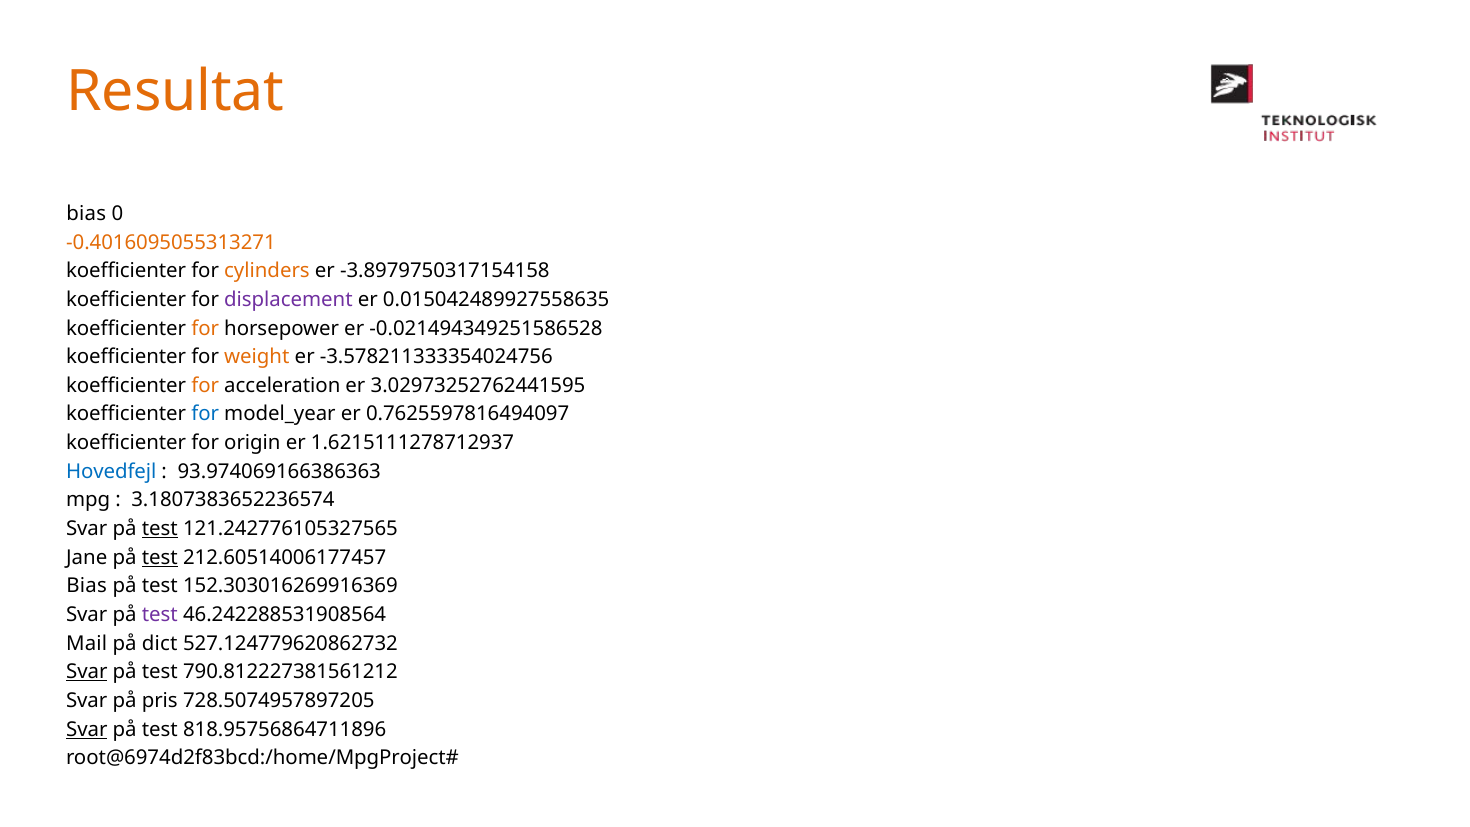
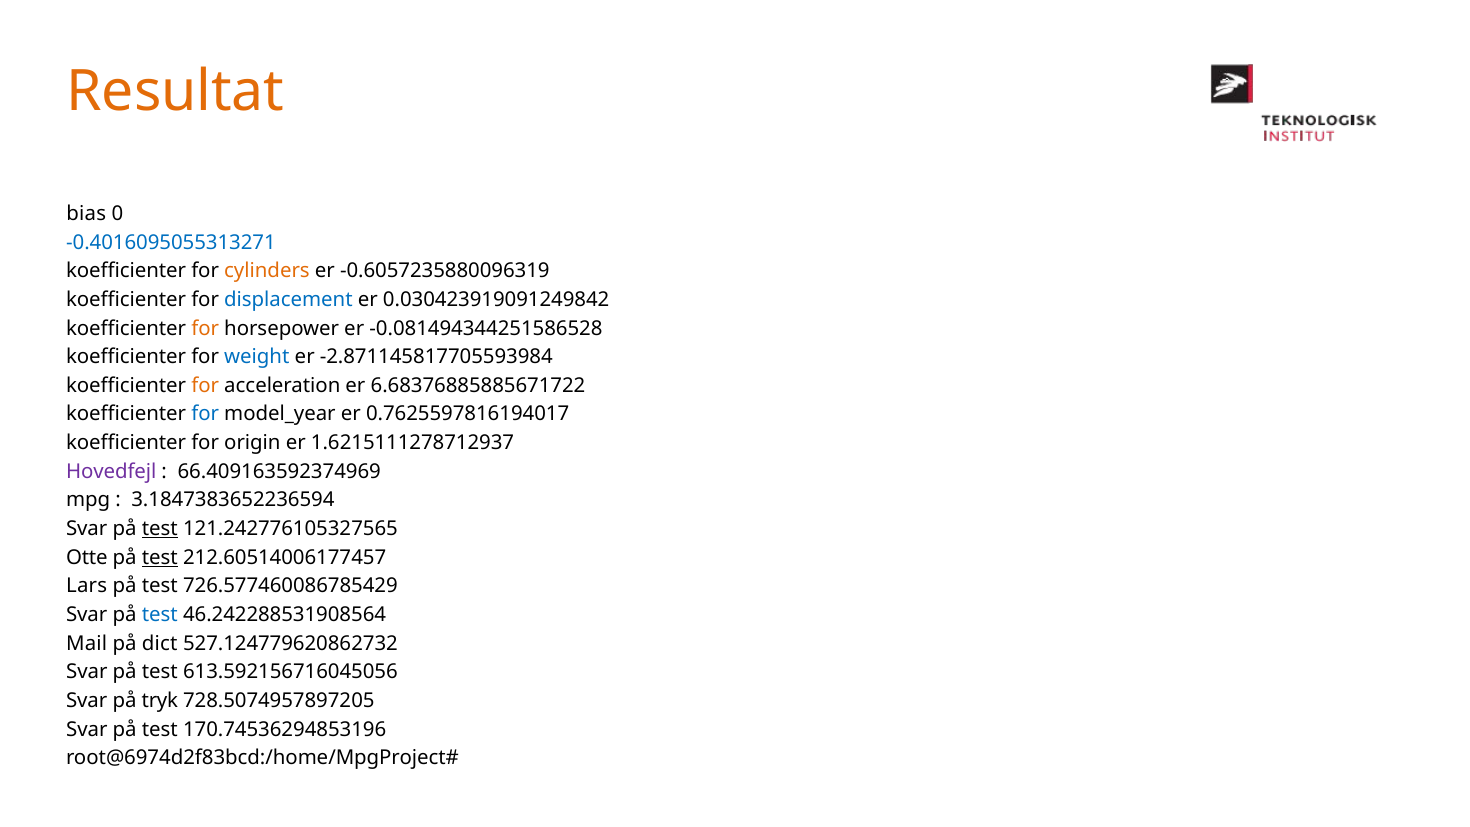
-0.4016095055313271 colour: orange -> blue (171, 242)
-3.8979750317154158: -3.8979750317154158 -> -0.6057235880096319 (445, 271)
displacement colour: purple -> blue (288, 300)
0.015042489927558635: 0.015042489927558635 -> 0.030423919091249842 (496, 300)
-0.021494349251586528: -0.021494349251586528 -> -0.081494344251586528 (486, 328)
weight colour: orange -> blue (257, 357)
-3.578211333354024756: -3.578211333354024756 -> -2.871145817705593984 (436, 357)
3.02973252762441595: 3.02973252762441595 -> 6.68376885885671722 (478, 386)
0.7625597816494097: 0.7625597816494097 -> 0.7625597816194017 (468, 414)
Hovedfejl colour: blue -> purple (111, 471)
93.974069166386363: 93.974069166386363 -> 66.409163592374969 (279, 471)
3.1807383652236574: 3.1807383652236574 -> 3.1847383652236594 (233, 500)
Jane: Jane -> Otte (87, 557)
Bias: Bias -> Lars (87, 586)
152.303016269916369: 152.303016269916369 -> 726.577460086785429 (290, 586)
test colour: purple -> blue (160, 615)
Svar underline: present -> none (87, 672)
790.812227381561212: 790.812227381561212 -> 613.592156716045056 (290, 672)
pris: pris -> tryk (160, 701)
Svar underline: present -> none (87, 729)
818.95756864711896: 818.95756864711896 -> 170.74536294853196 (285, 729)
